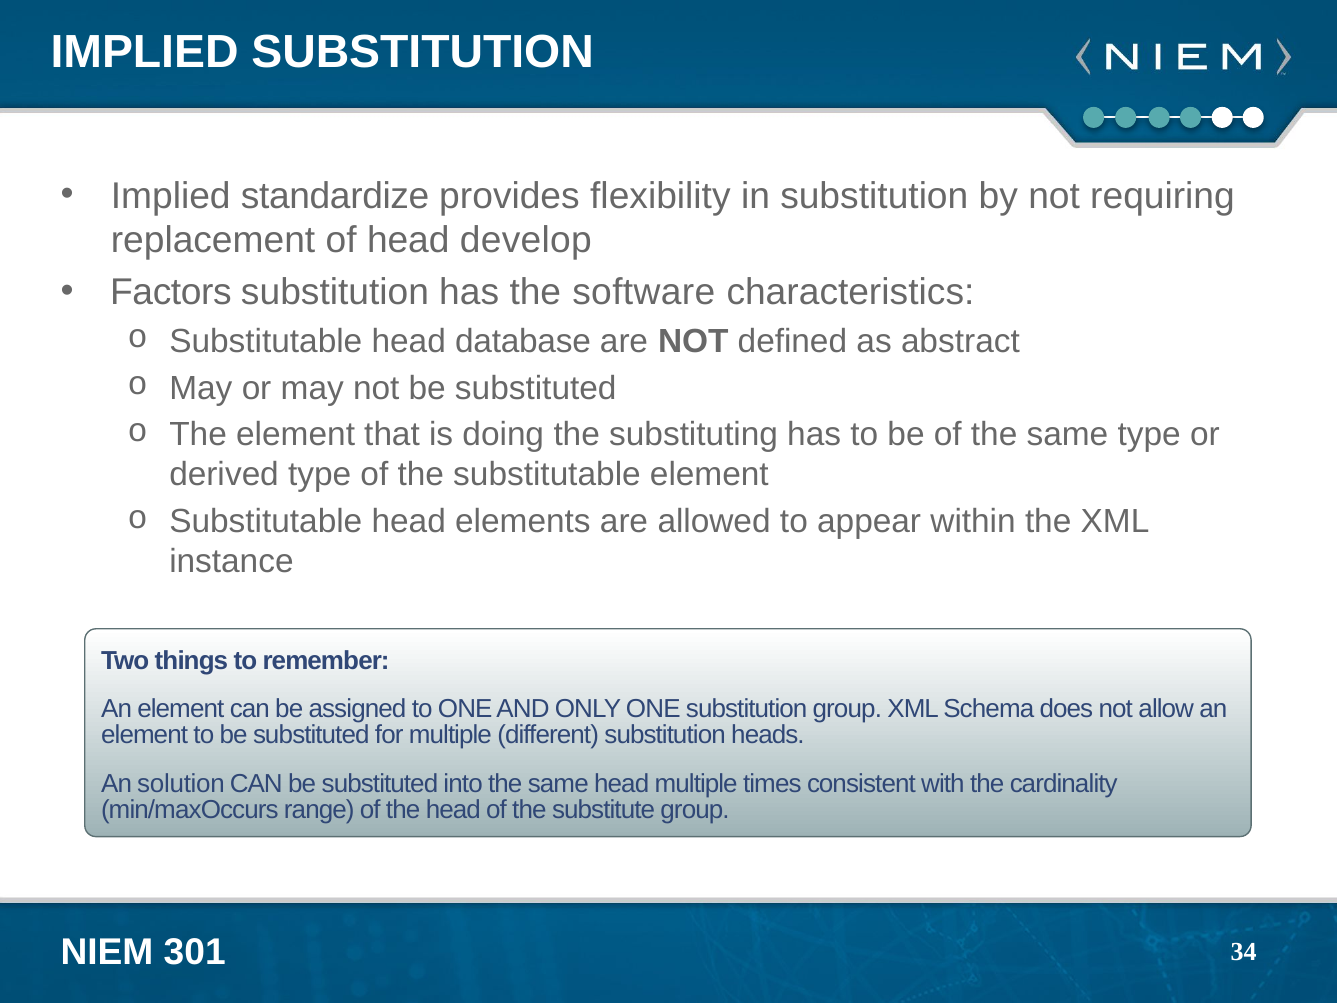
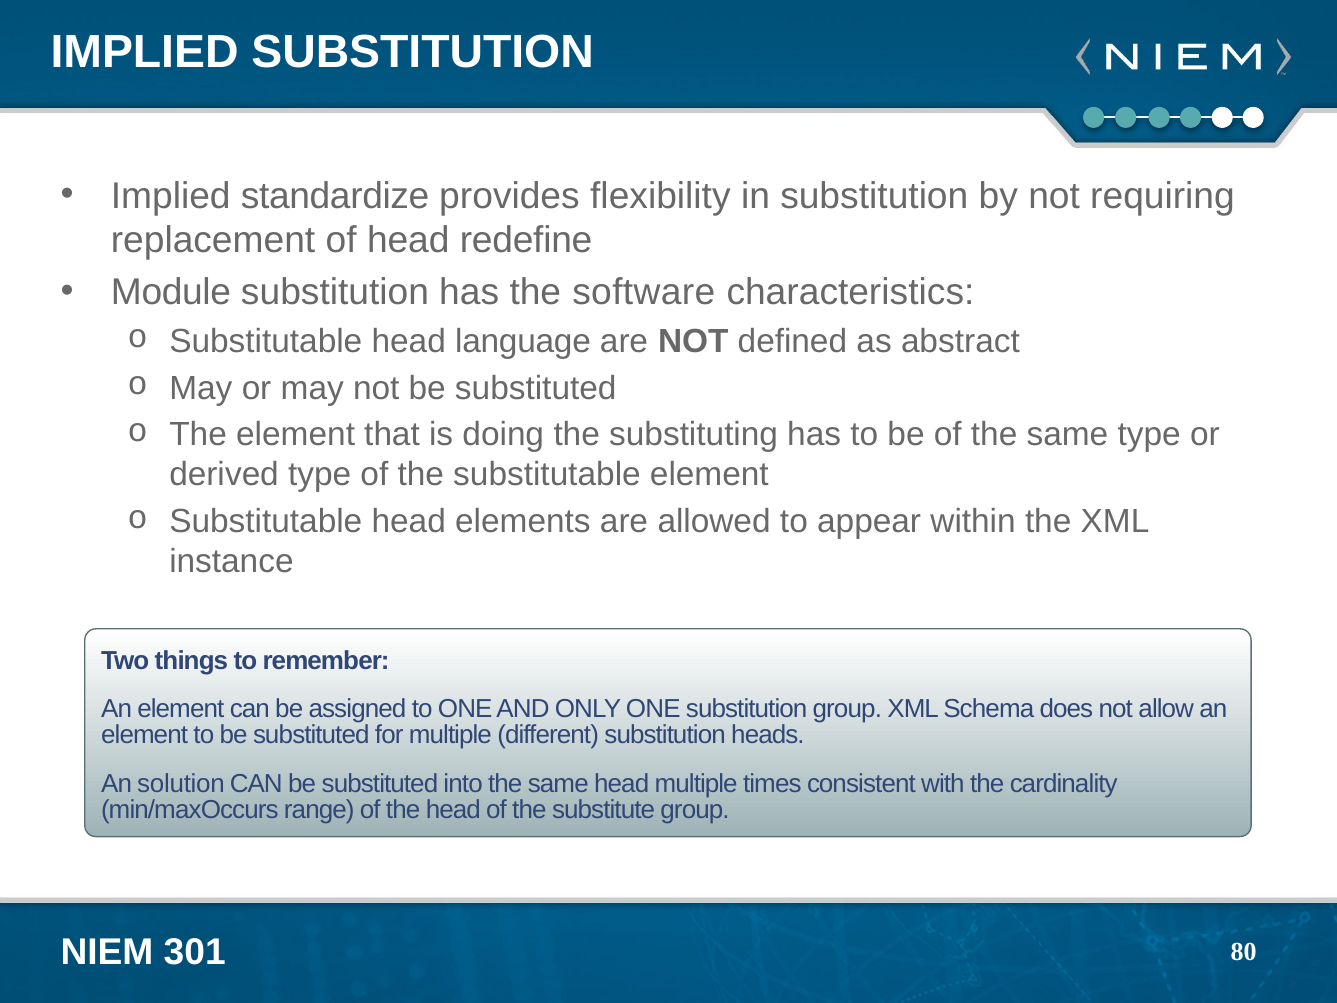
develop: develop -> redefine (526, 240)
Factors: Factors -> Module (171, 292)
database: database -> language (523, 341)
34: 34 -> 80 (1244, 951)
